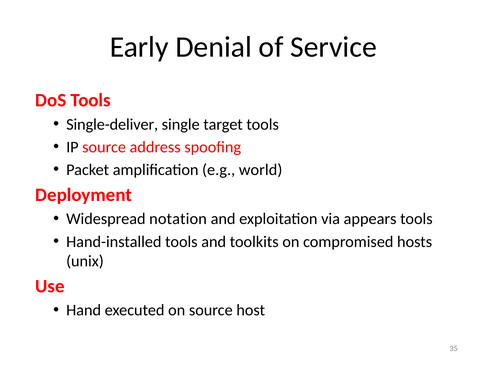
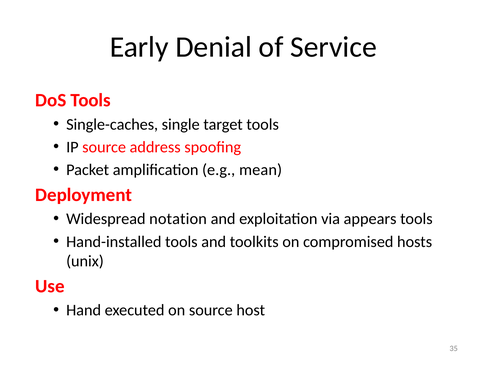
Single-deliver: Single-deliver -> Single-caches (112, 124)
world: world -> mean (261, 170)
